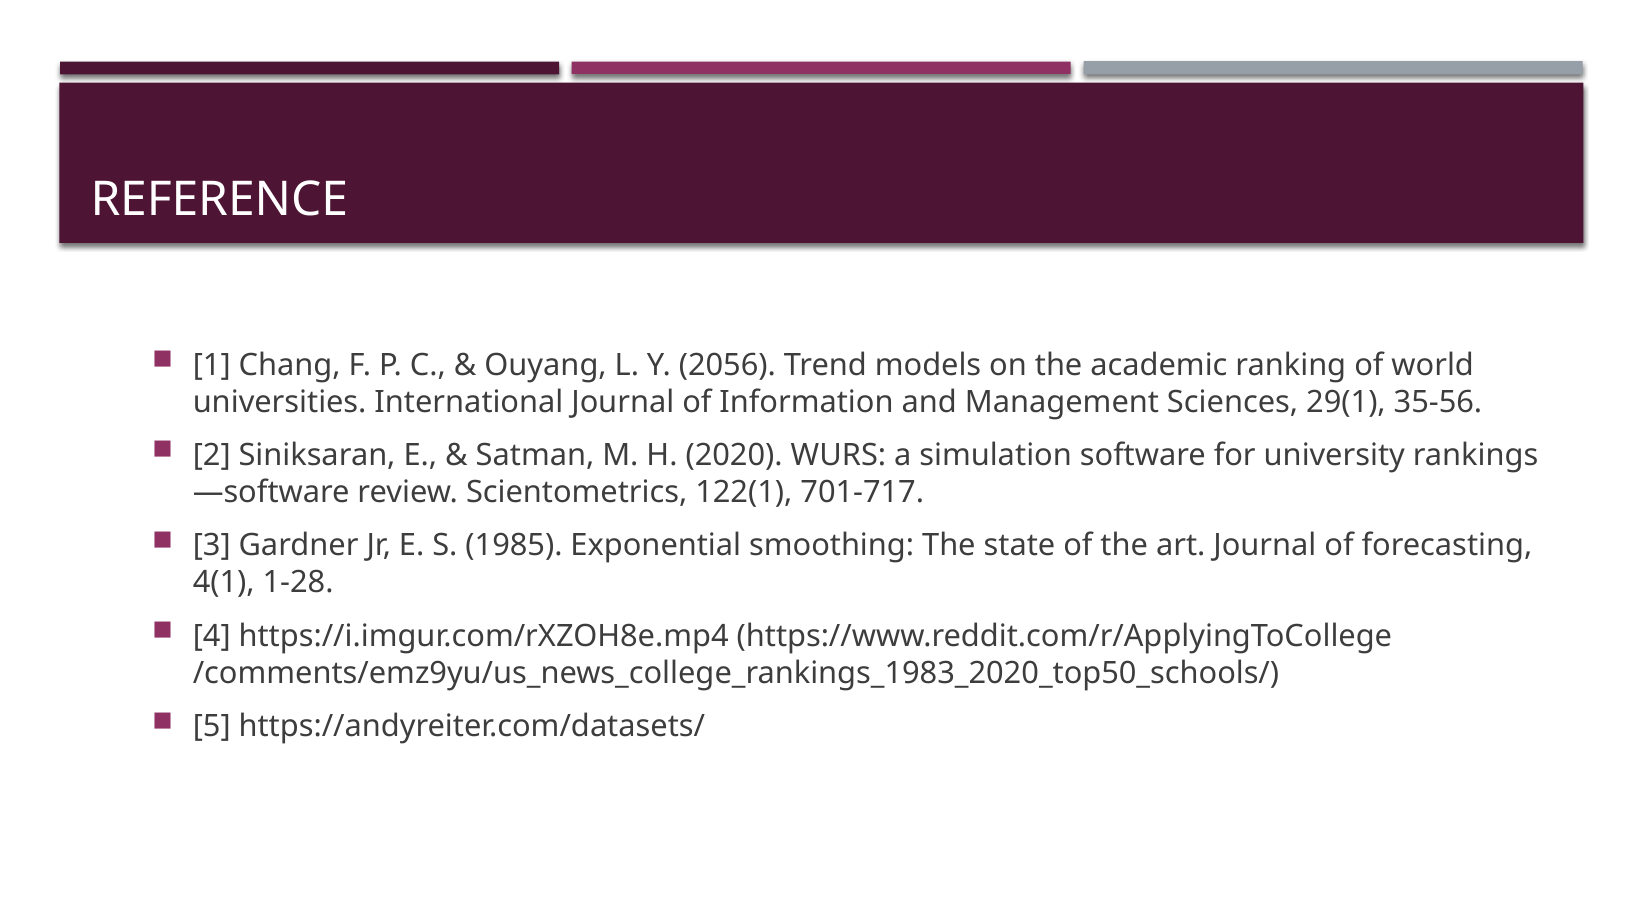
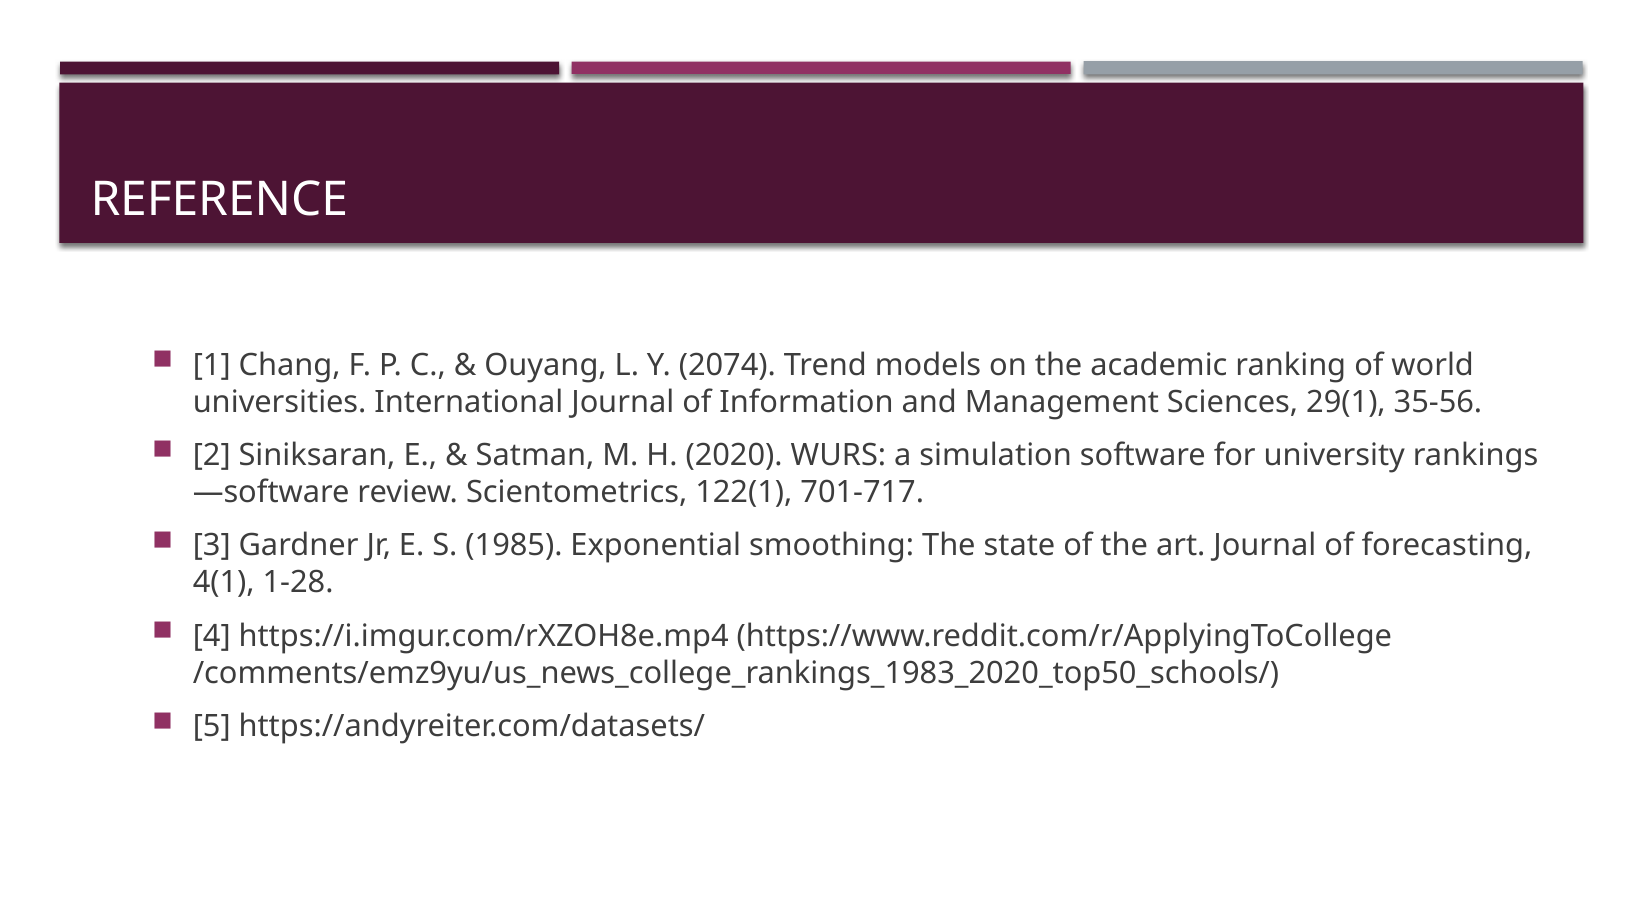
2056: 2056 -> 2074 (727, 365)
